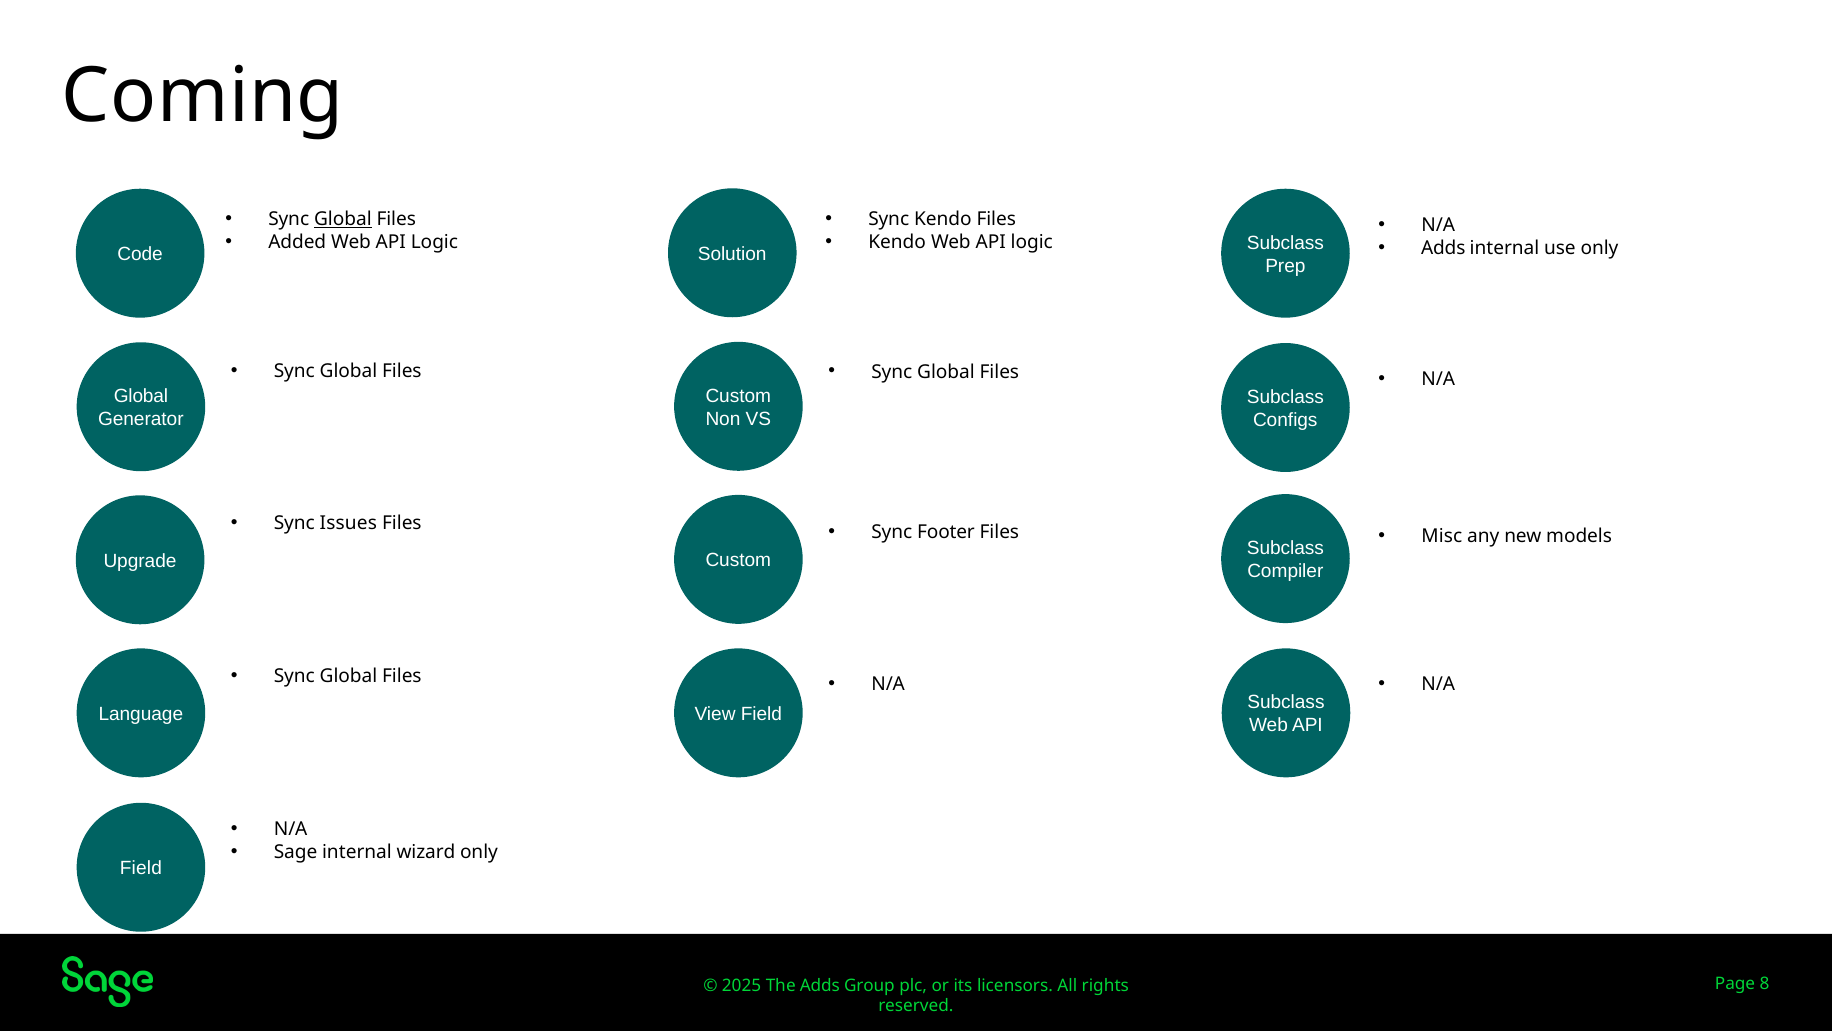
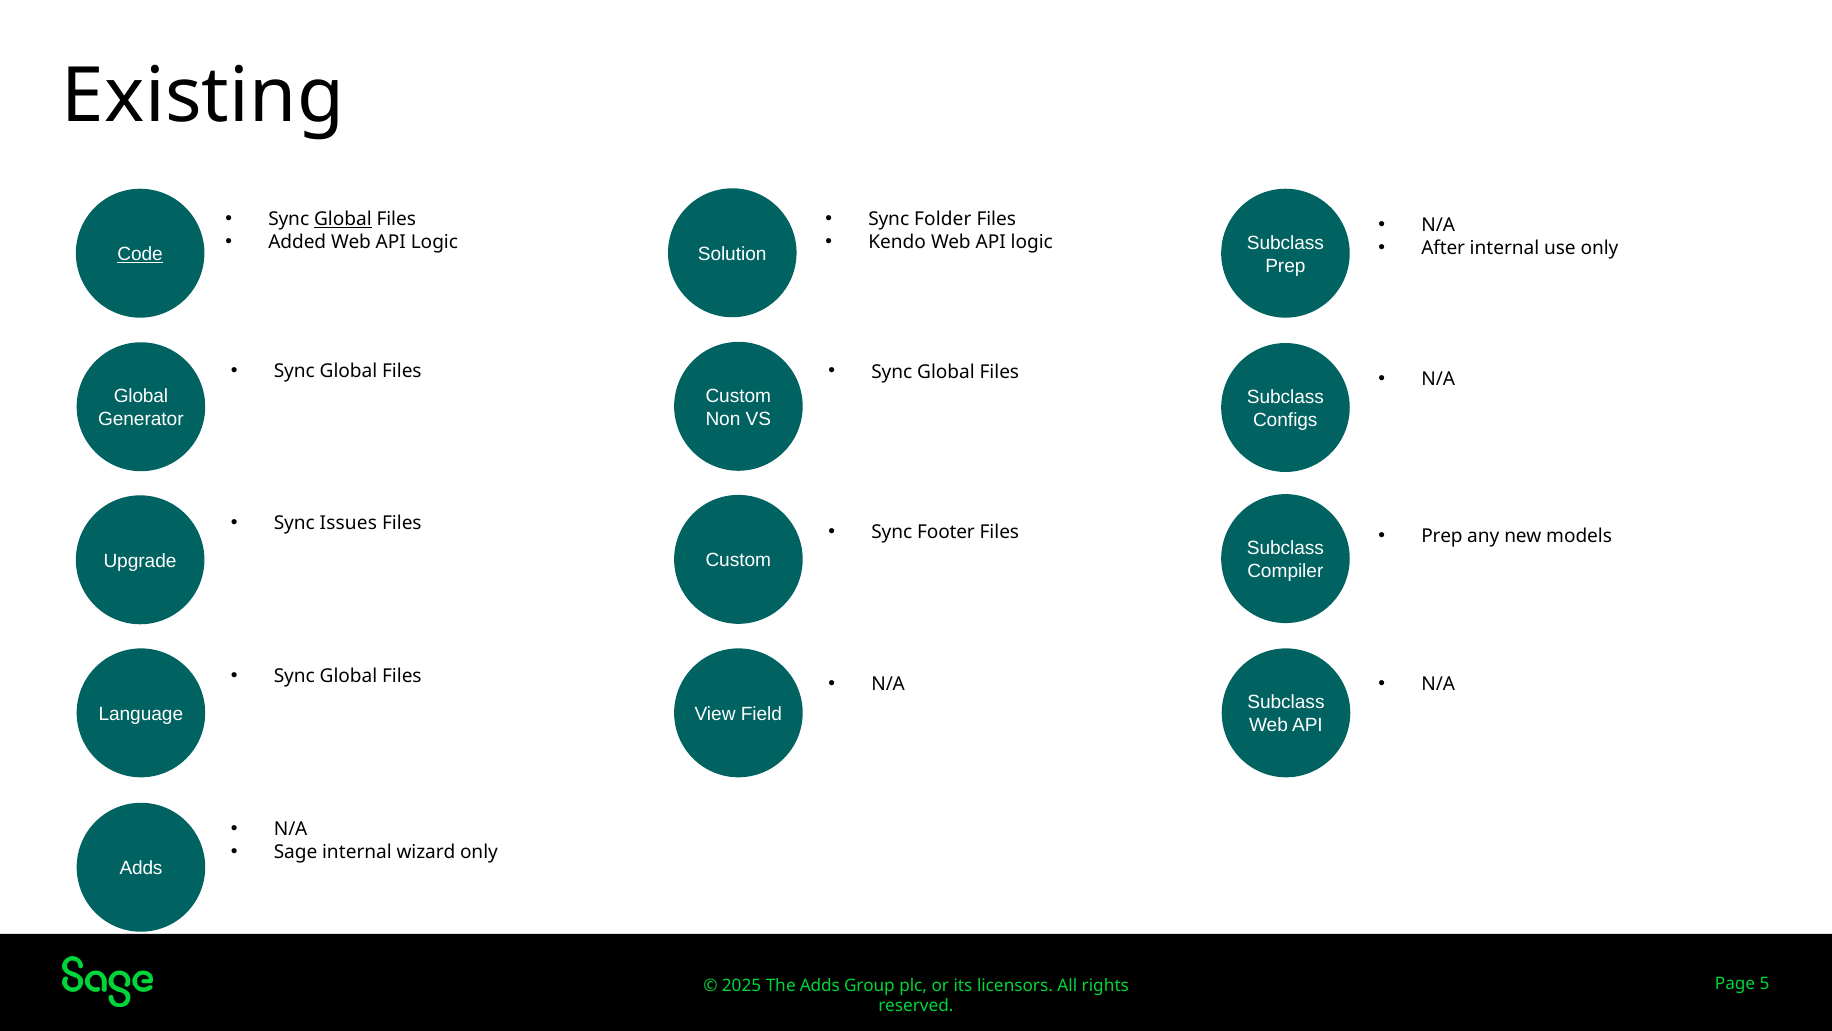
Coming: Coming -> Existing (203, 96)
Sync Kendo: Kendo -> Folder (943, 219)
Adds: Adds -> After (1443, 248)
Code underline: none -> present (140, 254)
Misc: Misc -> Prep (1442, 536)
Field: Field -> Adds (141, 868)
8: 8 -> 5 (1765, 983)
